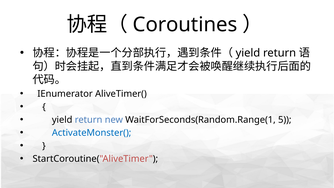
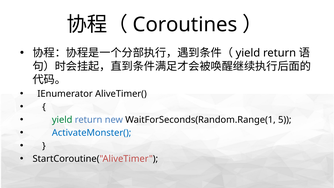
yield colour: black -> green (62, 120)
